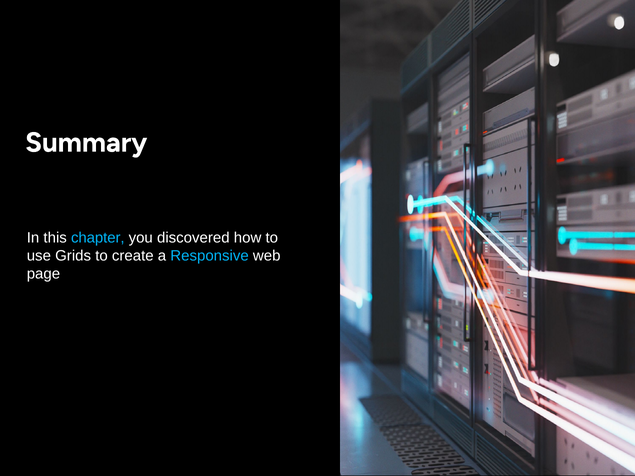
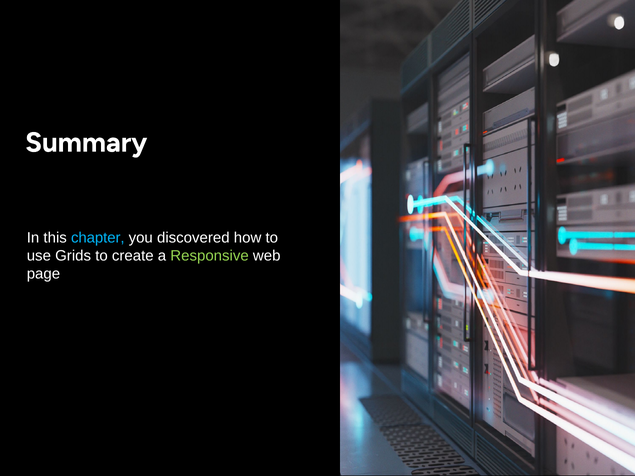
Responsive colour: light blue -> light green (210, 256)
